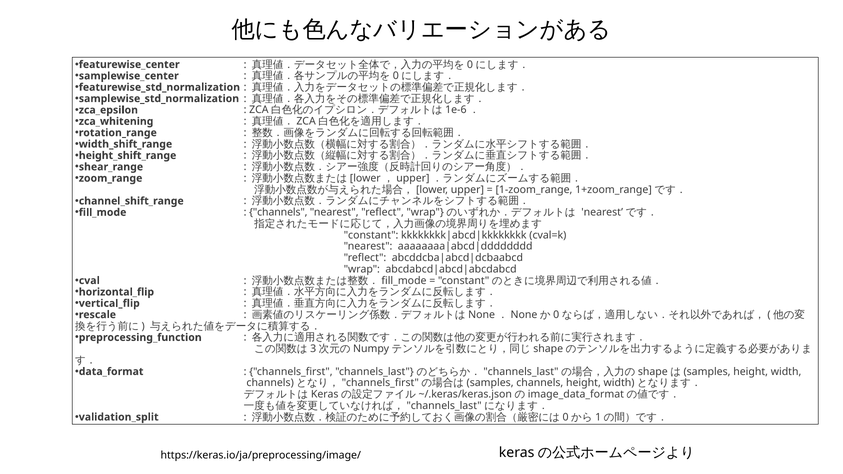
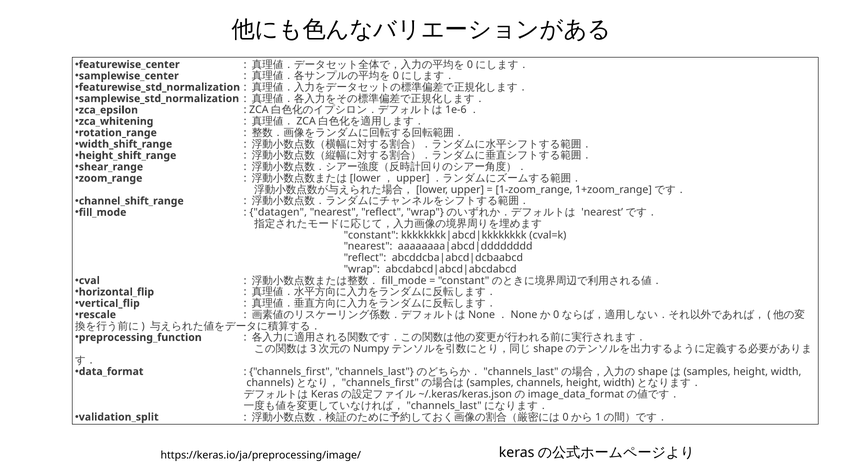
channels: channels -> datagen (278, 212)
